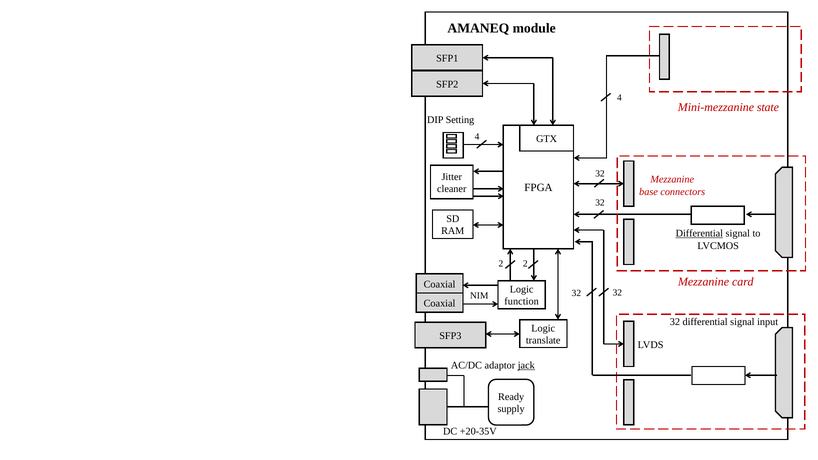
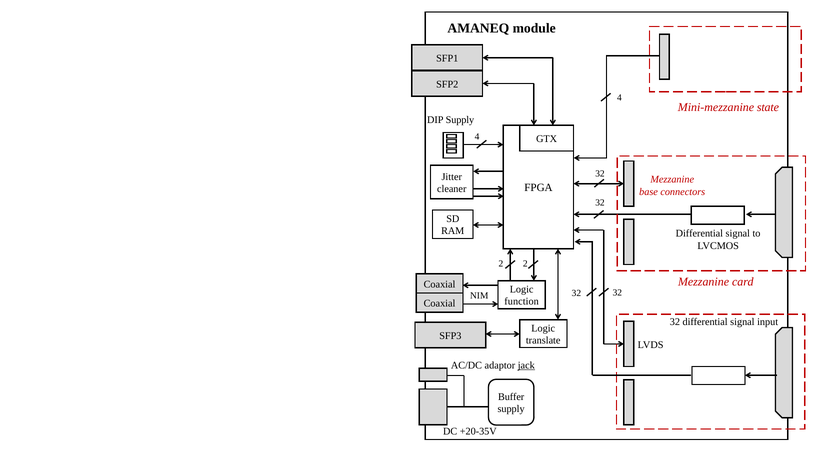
DIP Setting: Setting -> Supply (460, 120)
Differential underline: present -> none (699, 233)
Ready: Ready -> Buffer (511, 397)
